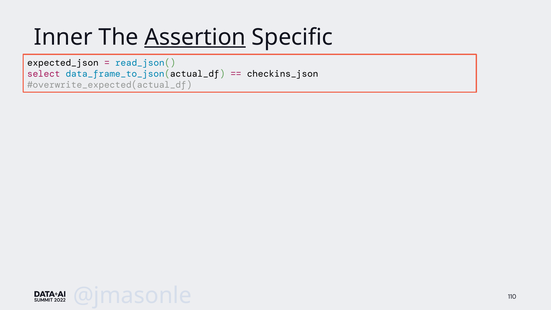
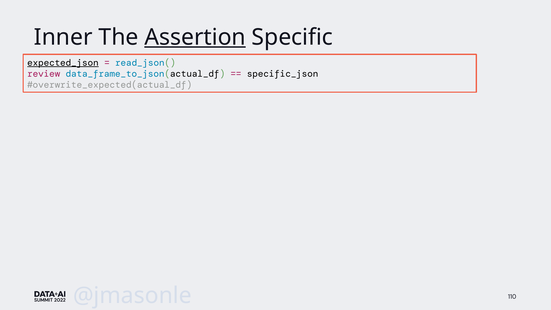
expected_json underline: none -> present (63, 63)
select: select -> review (44, 74)
checkins_json: checkins_json -> specific_json (283, 74)
